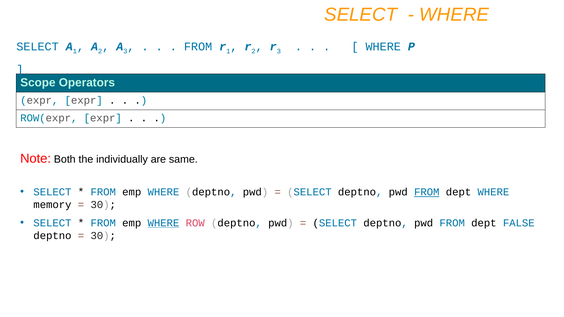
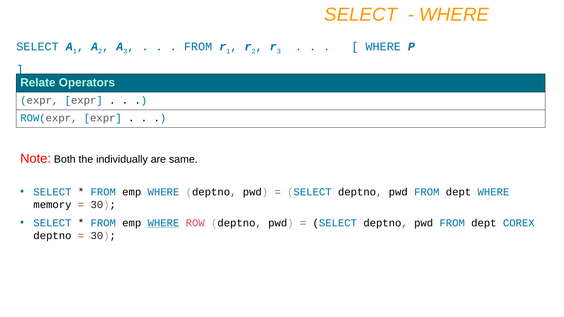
Scope: Scope -> Relate (38, 83)
FROM underline: present -> none (427, 192)
FALSE: FALSE -> COREX (519, 223)
